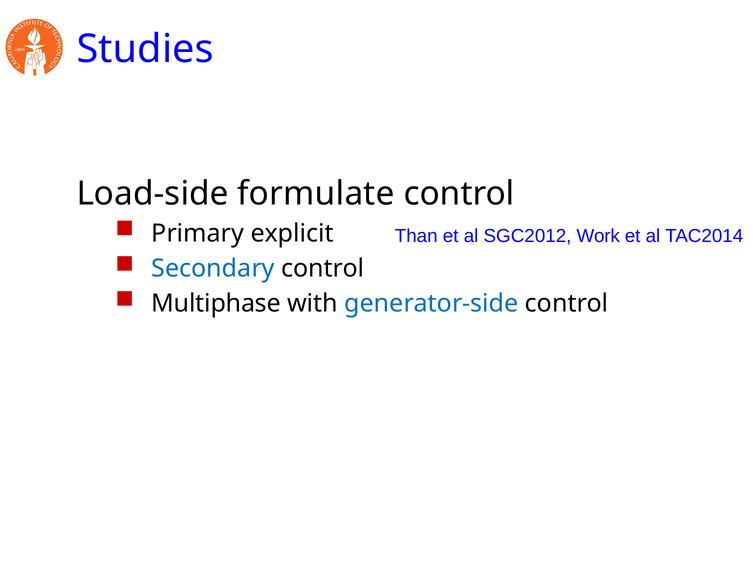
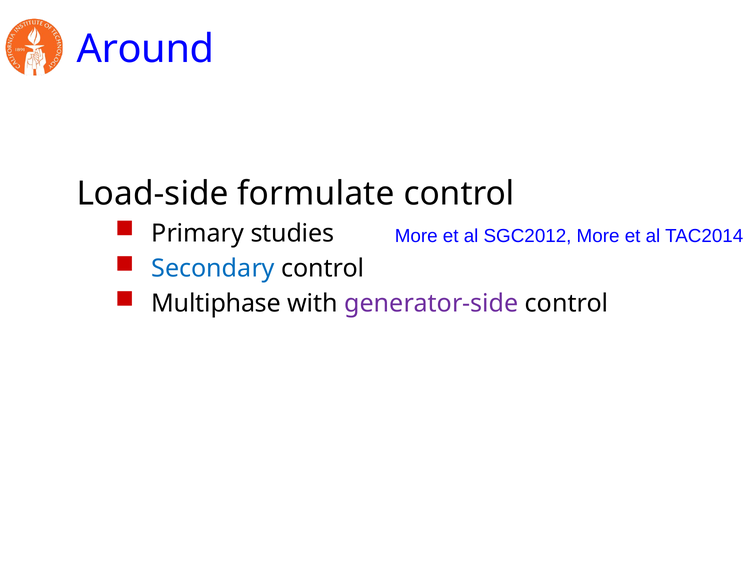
Studies: Studies -> Around (145, 49)
explicit: explicit -> studies (292, 233)
Than: Than -> More (416, 236)
SGC2012 Work: Work -> More (598, 236)
generator-side colour: blue -> purple (431, 303)
